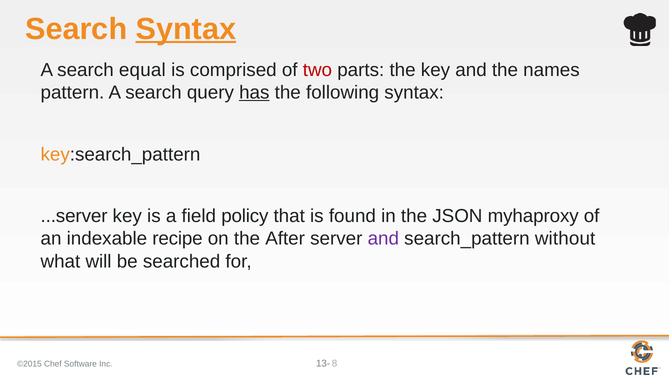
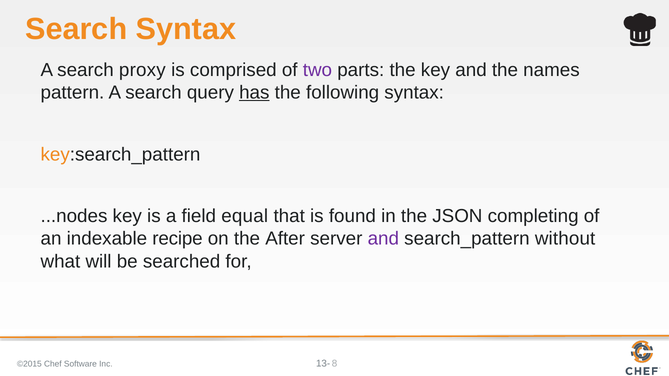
Syntax underline: present -> none (186, 29)
equal: equal -> proxy (142, 70)
two colour: red -> purple (317, 70)
...server: ...server -> ...nodes (74, 216)
policy: policy -> equal (245, 216)
myhaproxy: myhaproxy -> completing (533, 216)
